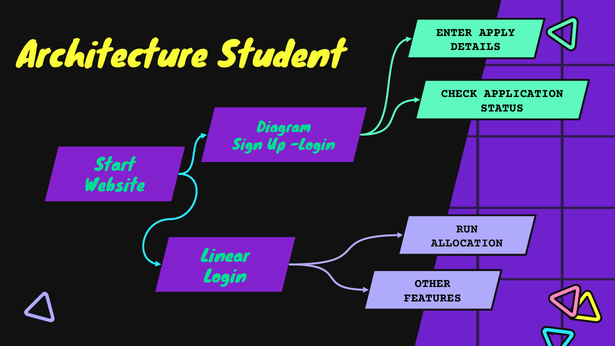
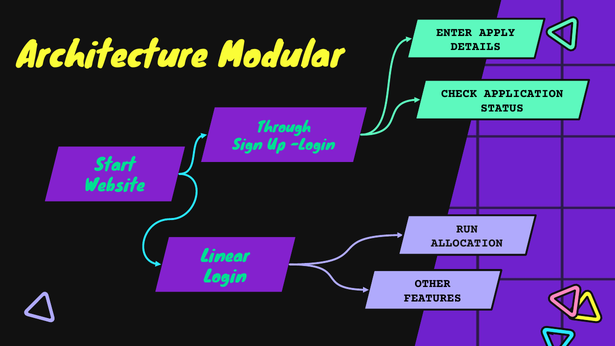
Student: Student -> Modular (282, 55)
Diagram: Diagram -> Through (284, 127)
